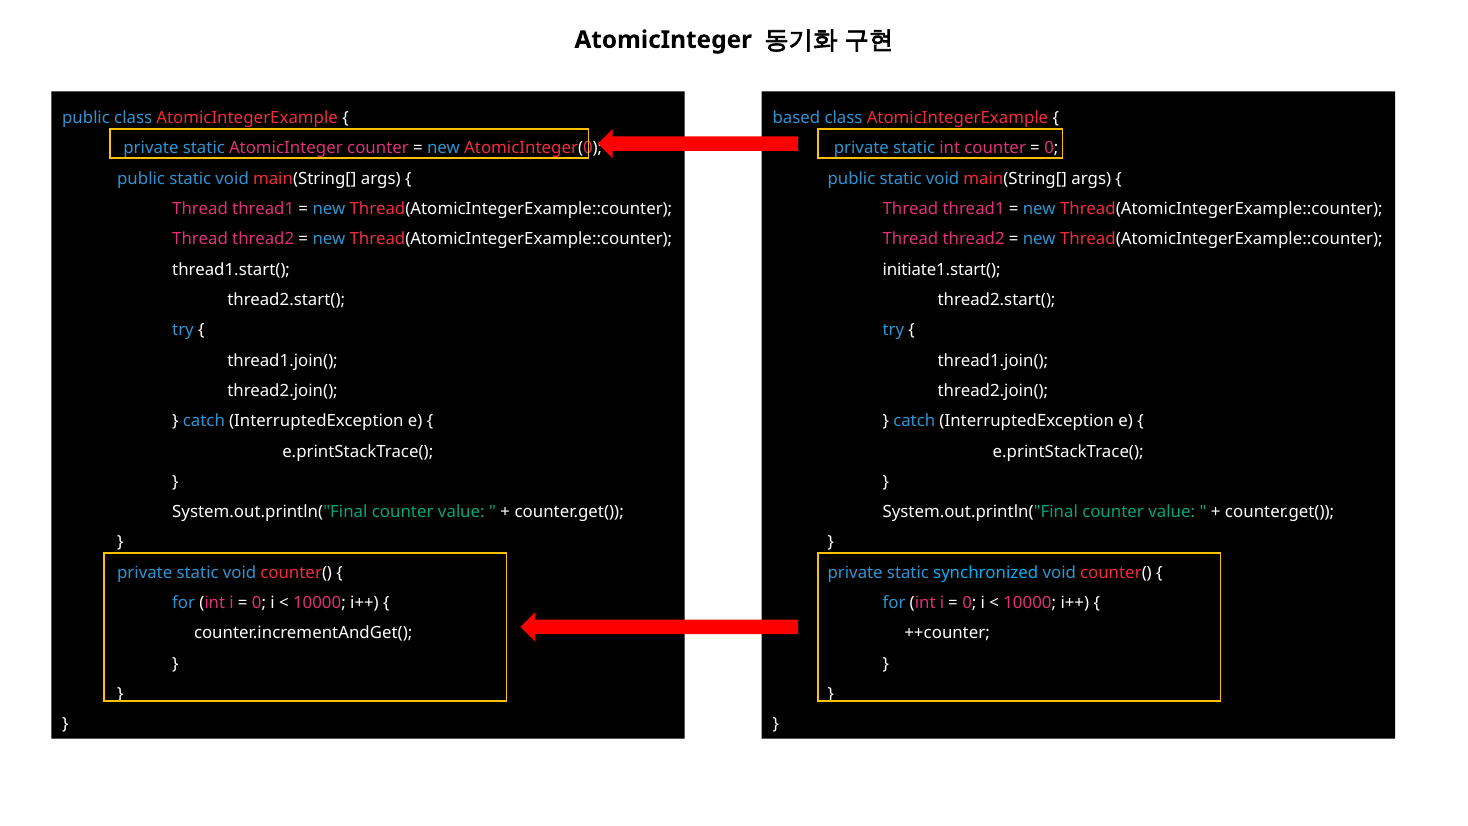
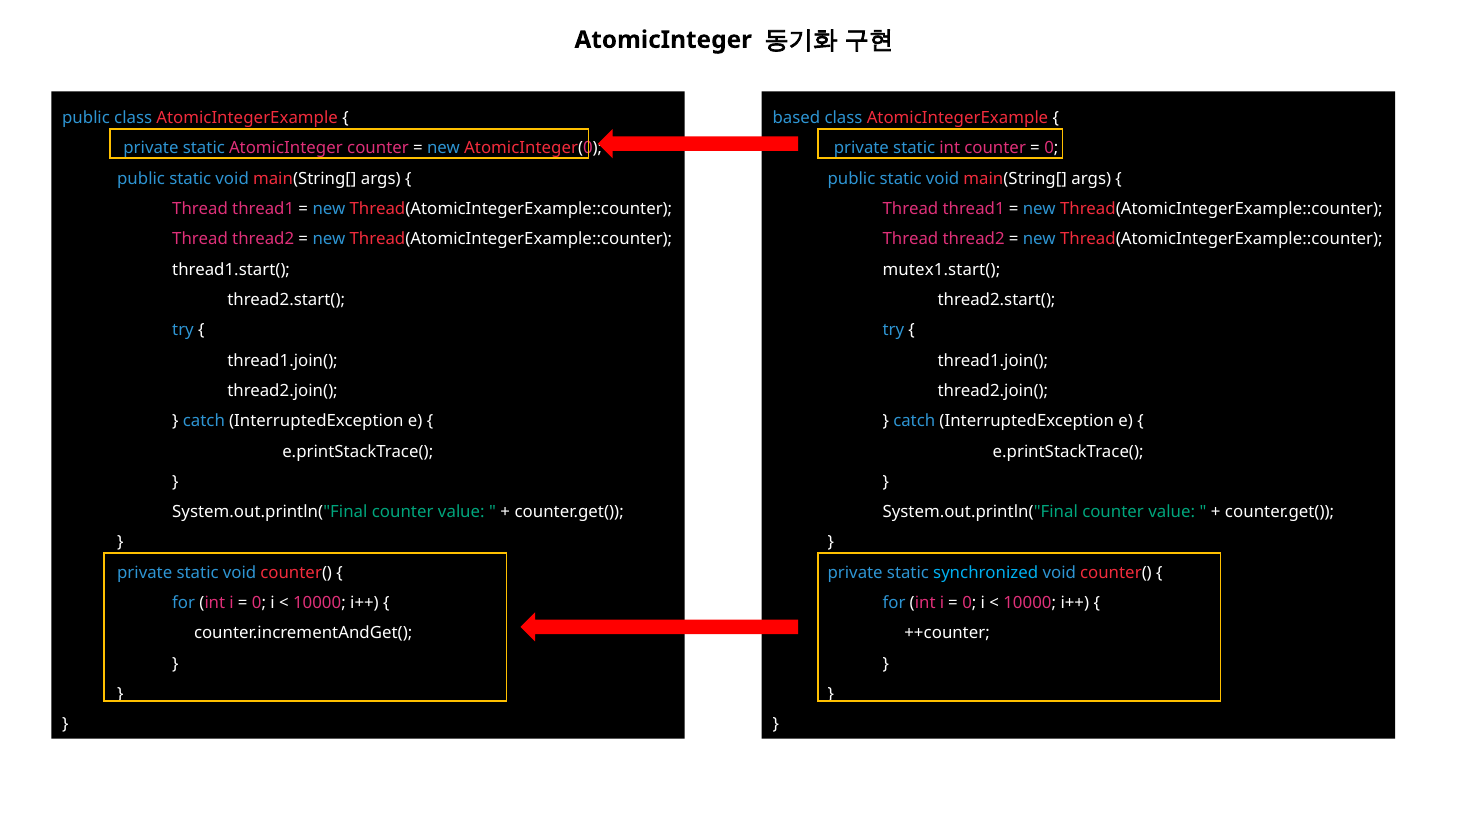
initiate1.start(: initiate1.start( -> mutex1.start( (941, 270)
